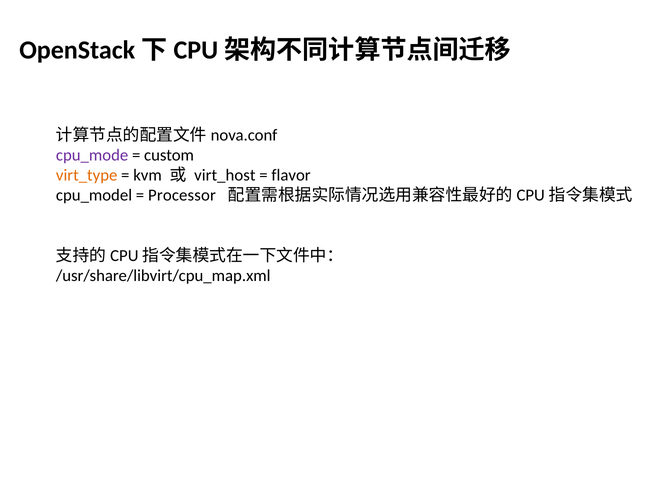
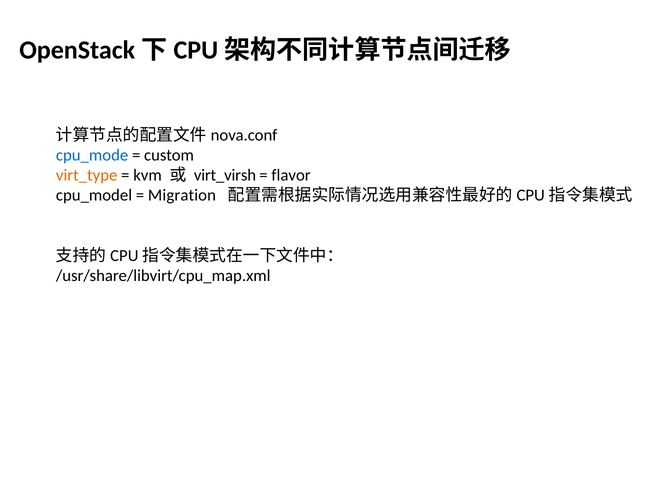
cpu_mode colour: purple -> blue (92, 155)
virt_host: virt_host -> virt_virsh (225, 175)
Processor: Processor -> Migration (182, 195)
